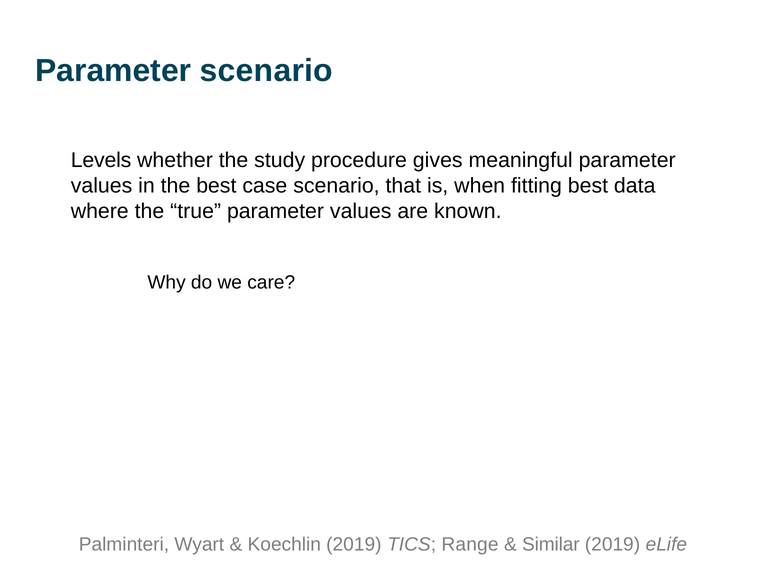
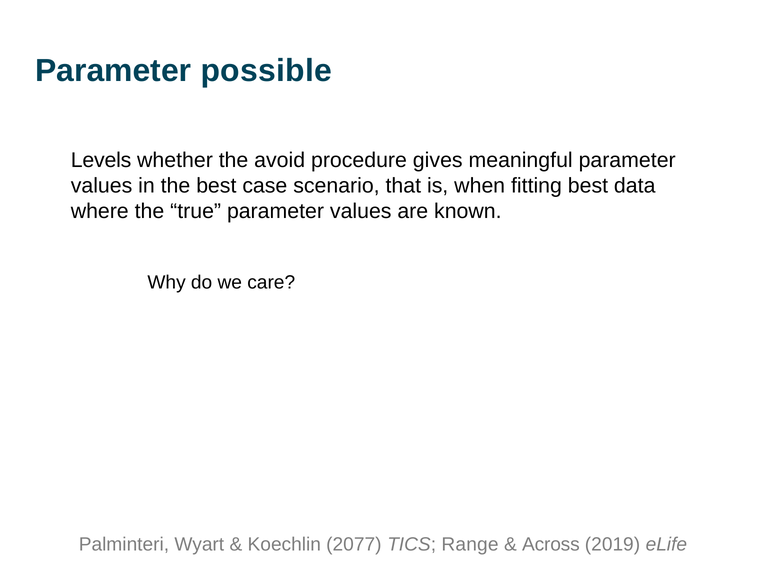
Parameter scenario: scenario -> possible (266, 71)
study: study -> avoid (280, 160)
Koechlin 2019: 2019 -> 2077 (354, 545)
Similar: Similar -> Across (551, 545)
